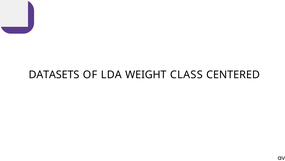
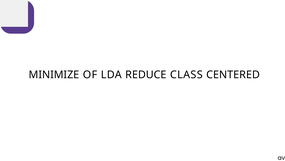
DATASETS: DATASETS -> MINIMIZE (54, 74)
WEIGHT: WEIGHT -> REDUCE (146, 74)
